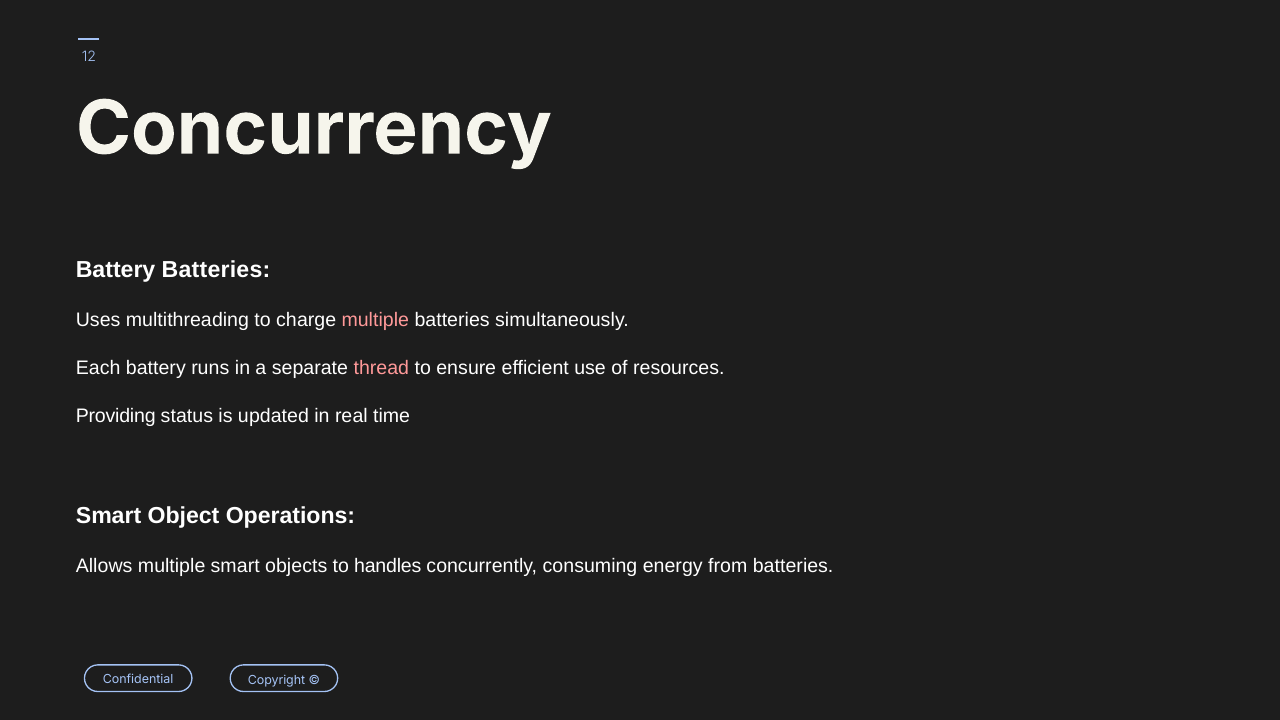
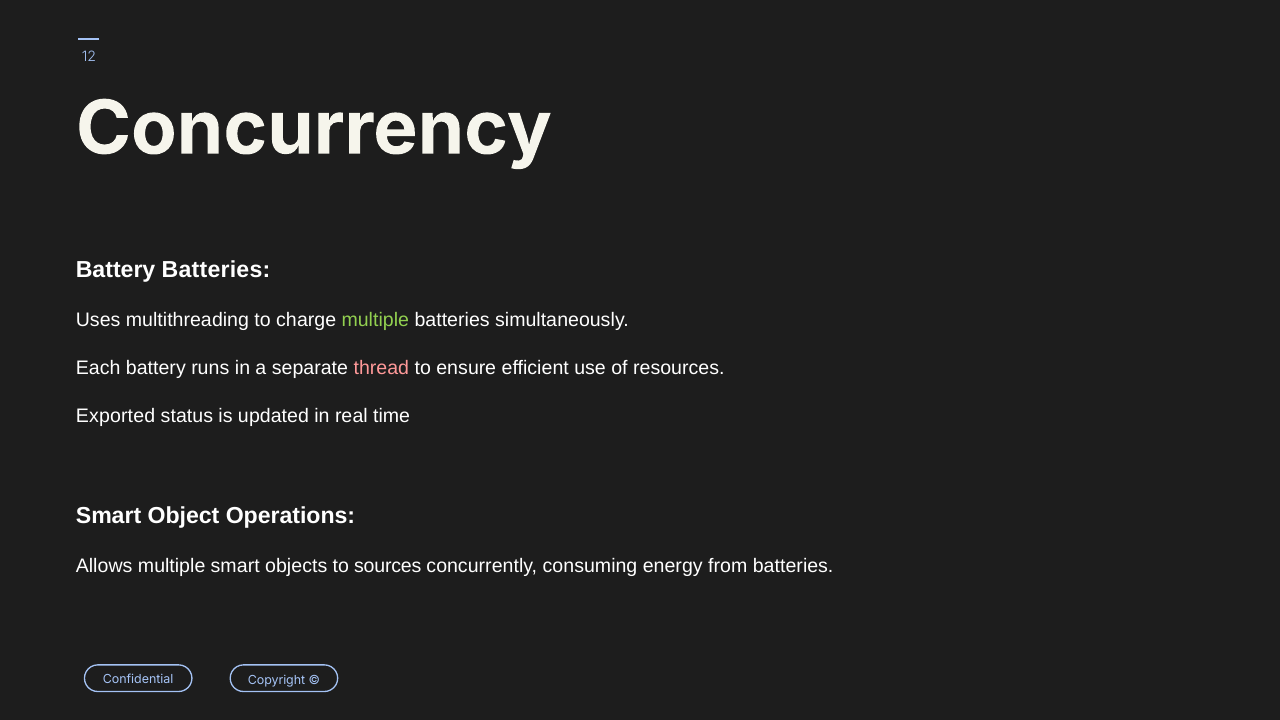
multiple colour: pink -> light green (375, 320)
Providing: Providing -> Exported (116, 417)
handles: handles -> sources (388, 566)
